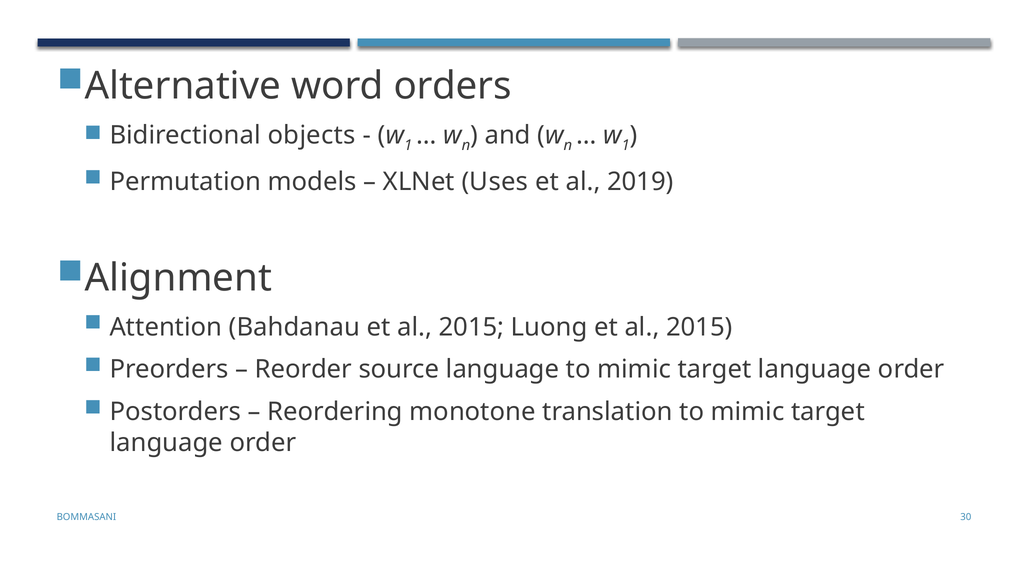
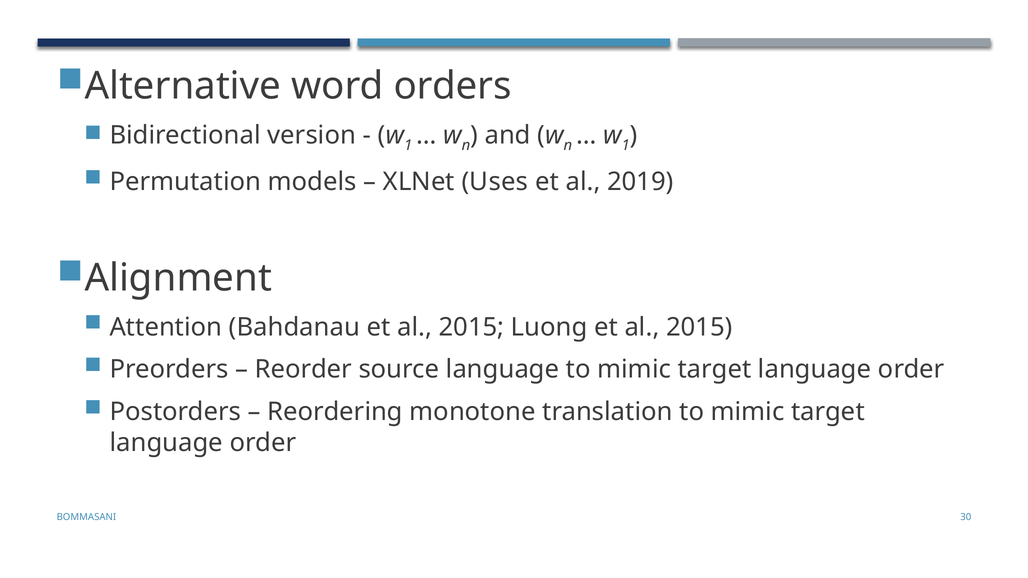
objects: objects -> version (312, 135)
